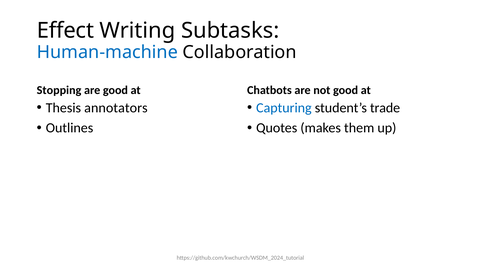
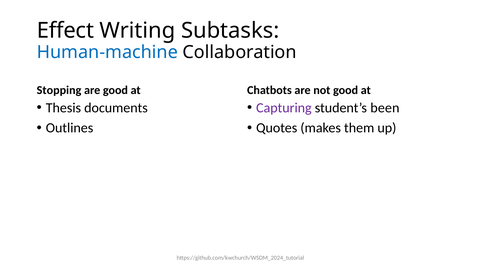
annotators: annotators -> documents (116, 108)
Capturing colour: blue -> purple (284, 108)
trade: trade -> been (385, 108)
